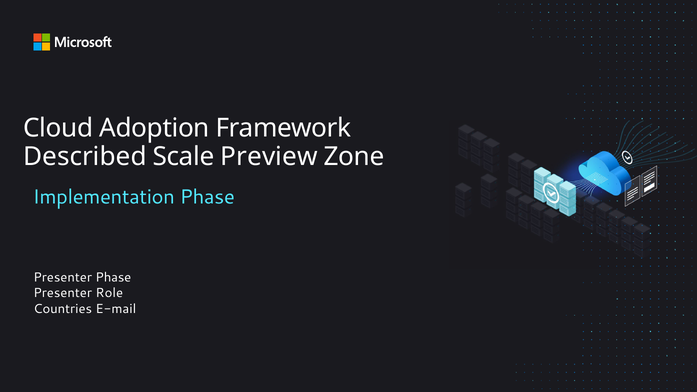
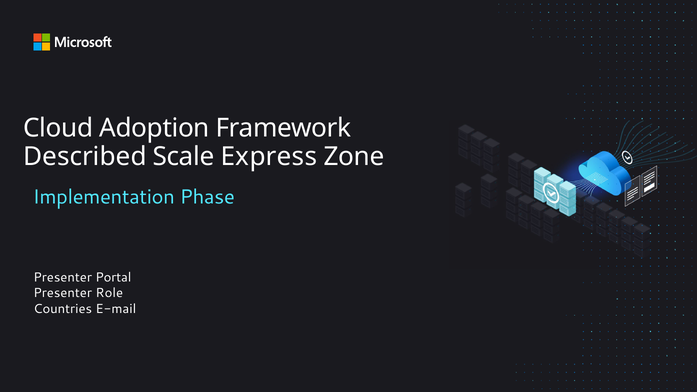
Preview: Preview -> Express (269, 157)
Presenter Phase: Phase -> Portal (113, 277)
